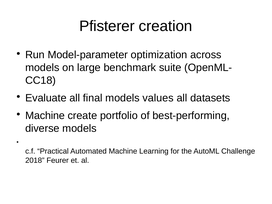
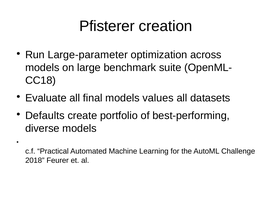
Model-parameter: Model-parameter -> Large-parameter (88, 55)
Machine: Machine -> Defaults (45, 116)
